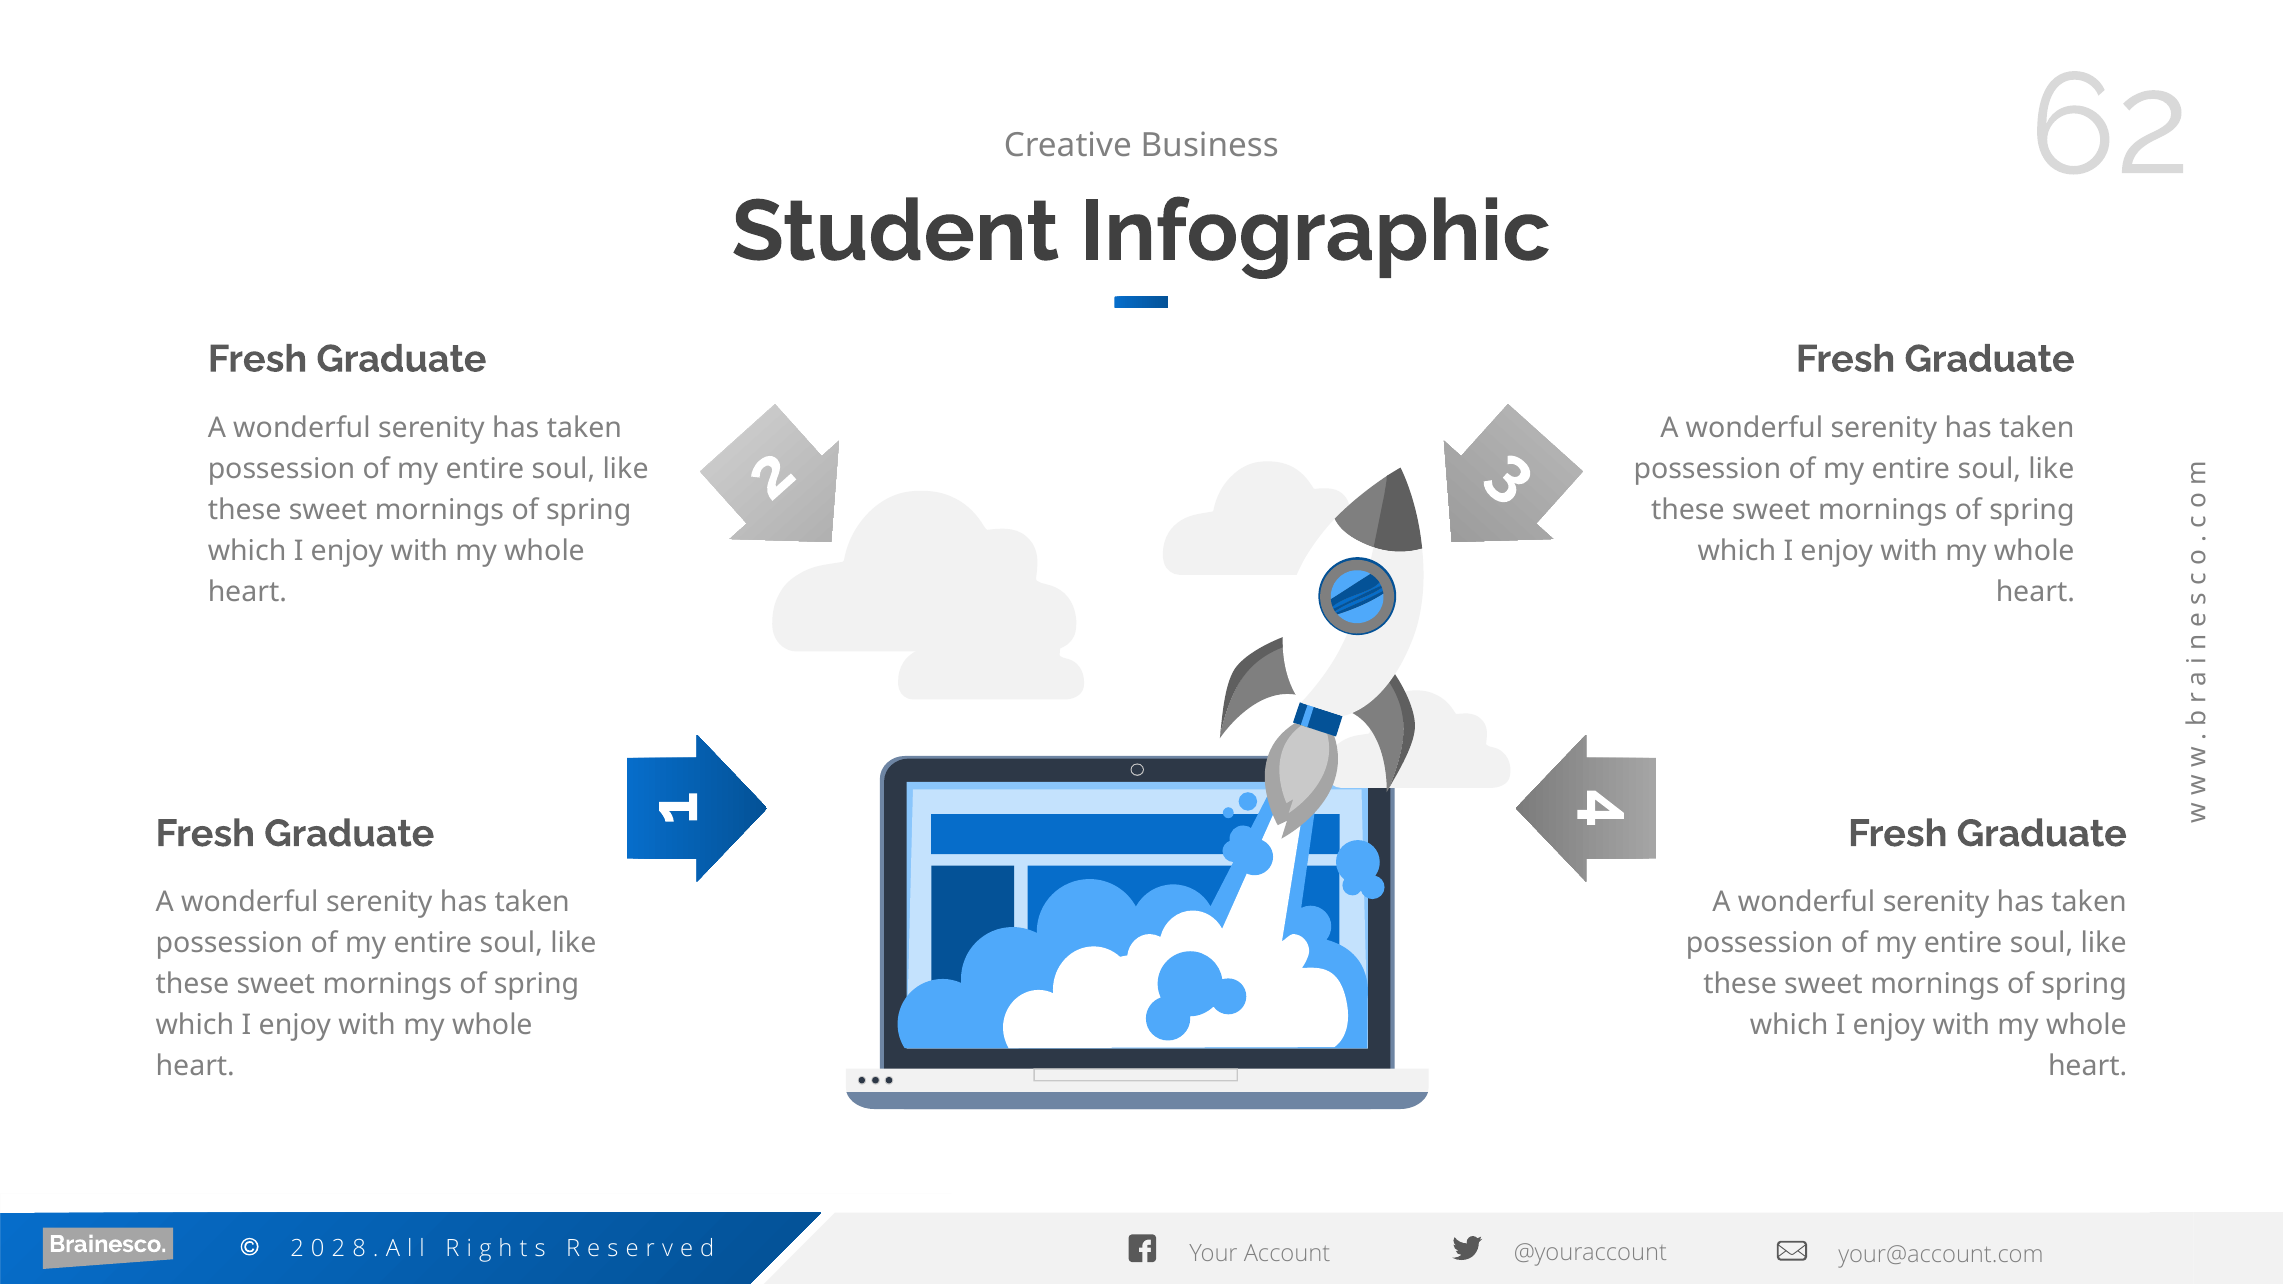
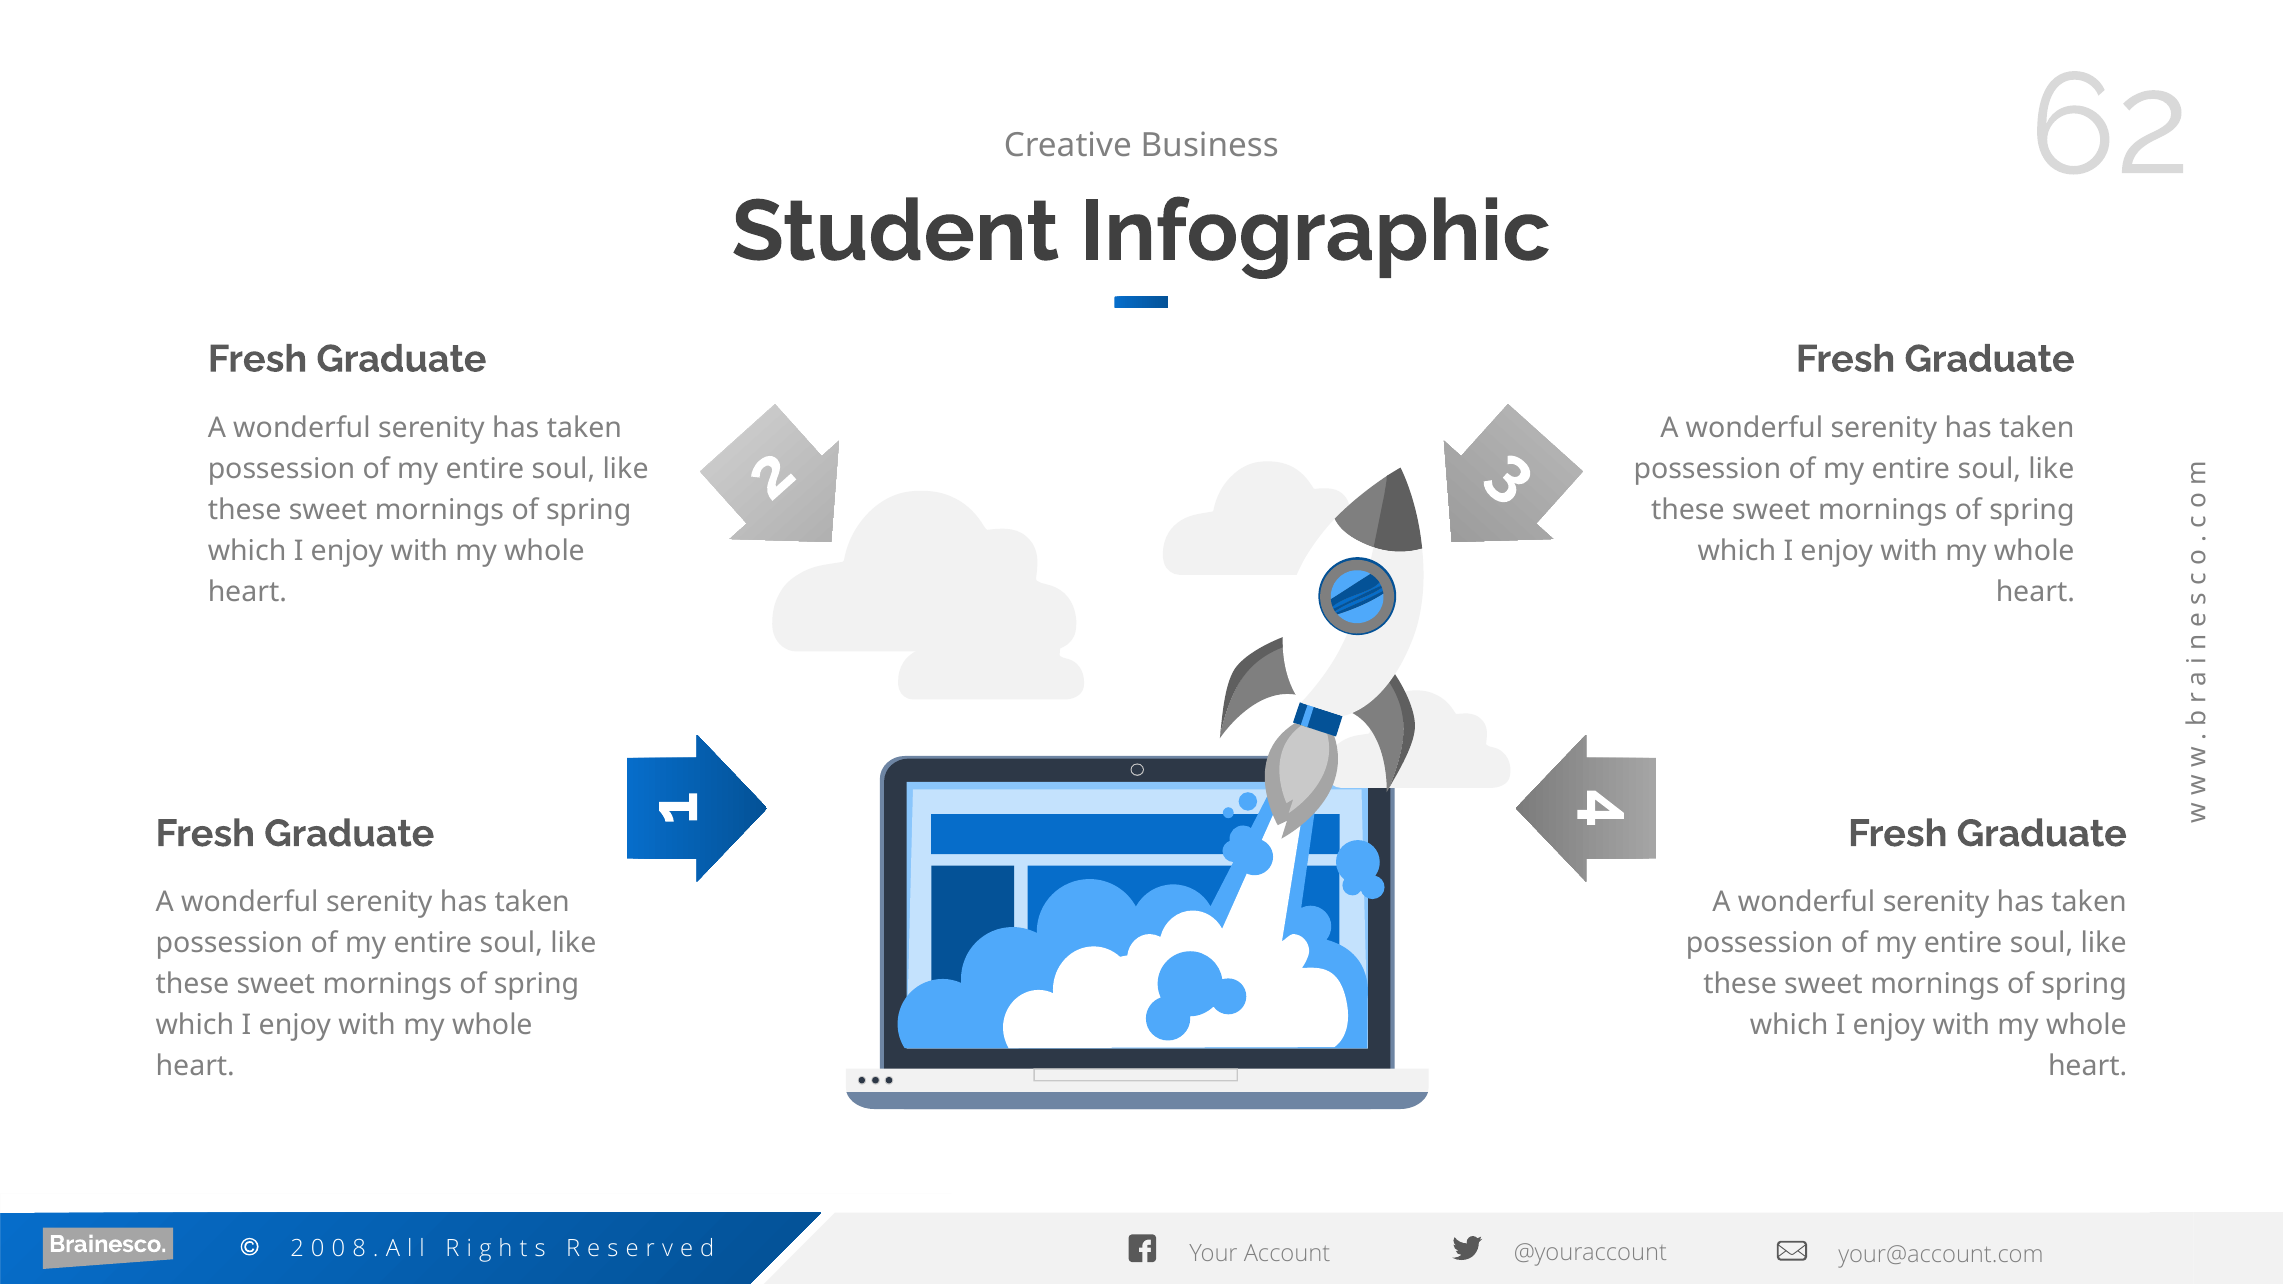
2: 2 -> 0 (338, 1249)
